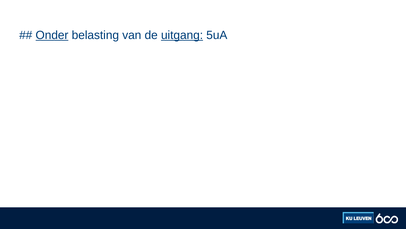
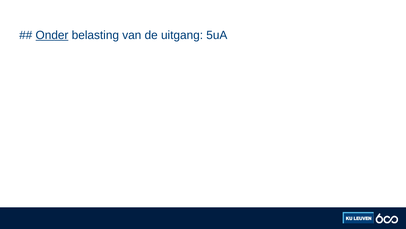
uitgang underline: present -> none (182, 35)
